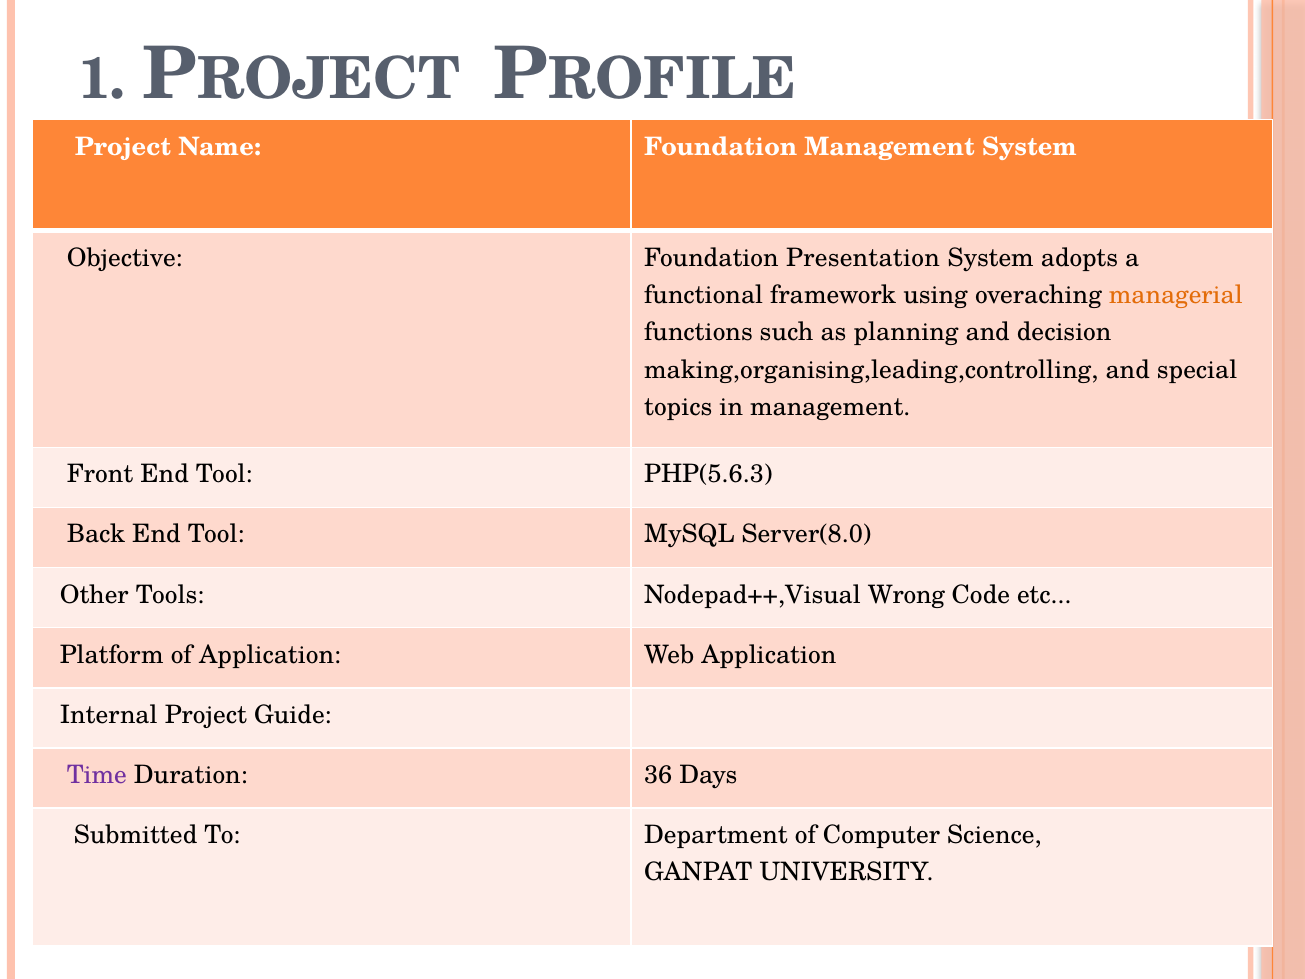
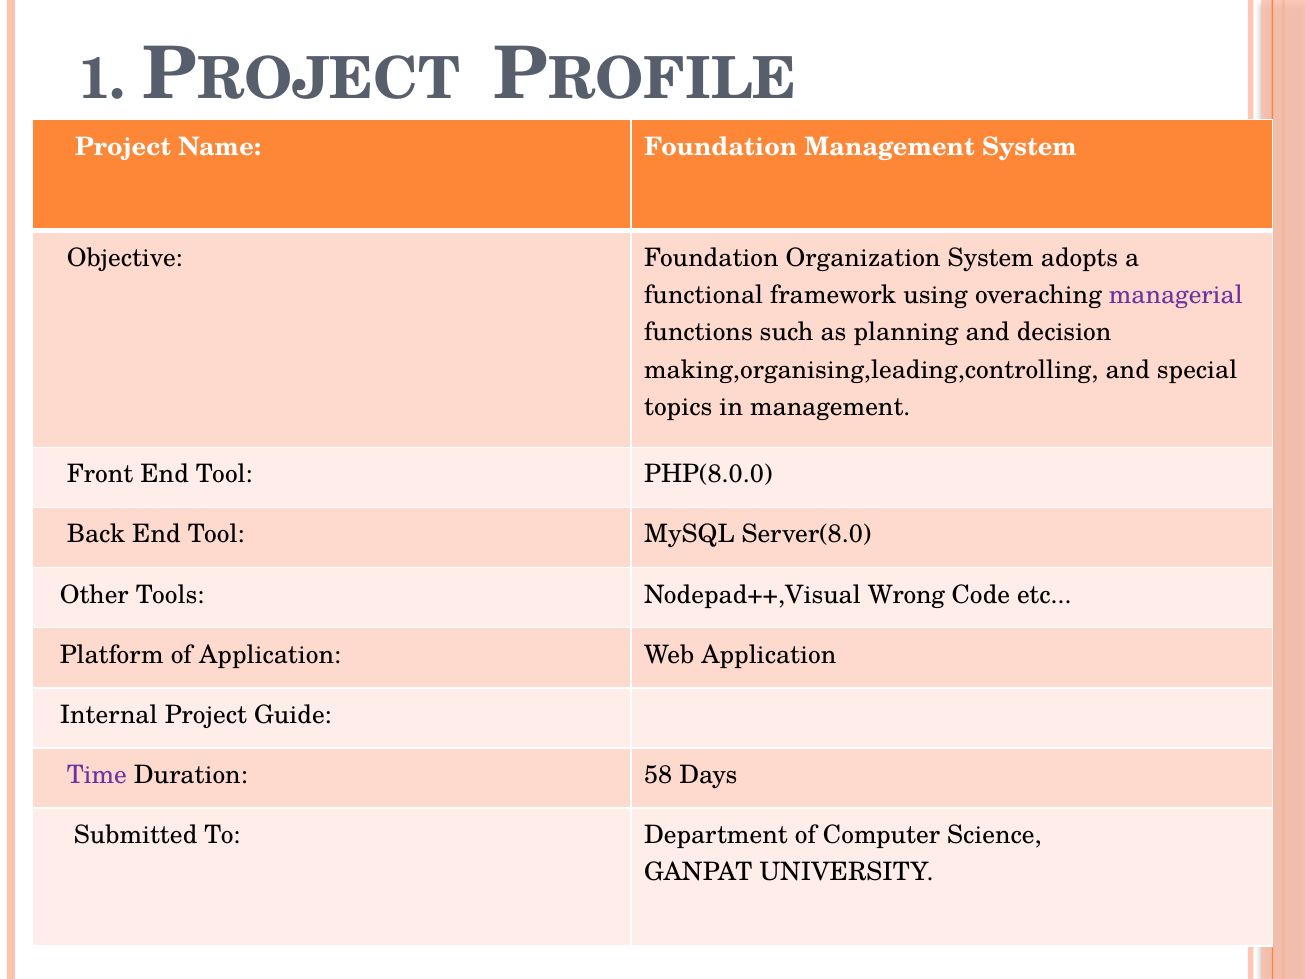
Presentation: Presentation -> Organization (863, 258)
managerial colour: orange -> purple (1176, 295)
PHP(5.6.3: PHP(5.6.3 -> PHP(8.0.0 (708, 474)
36: 36 -> 58 (658, 775)
